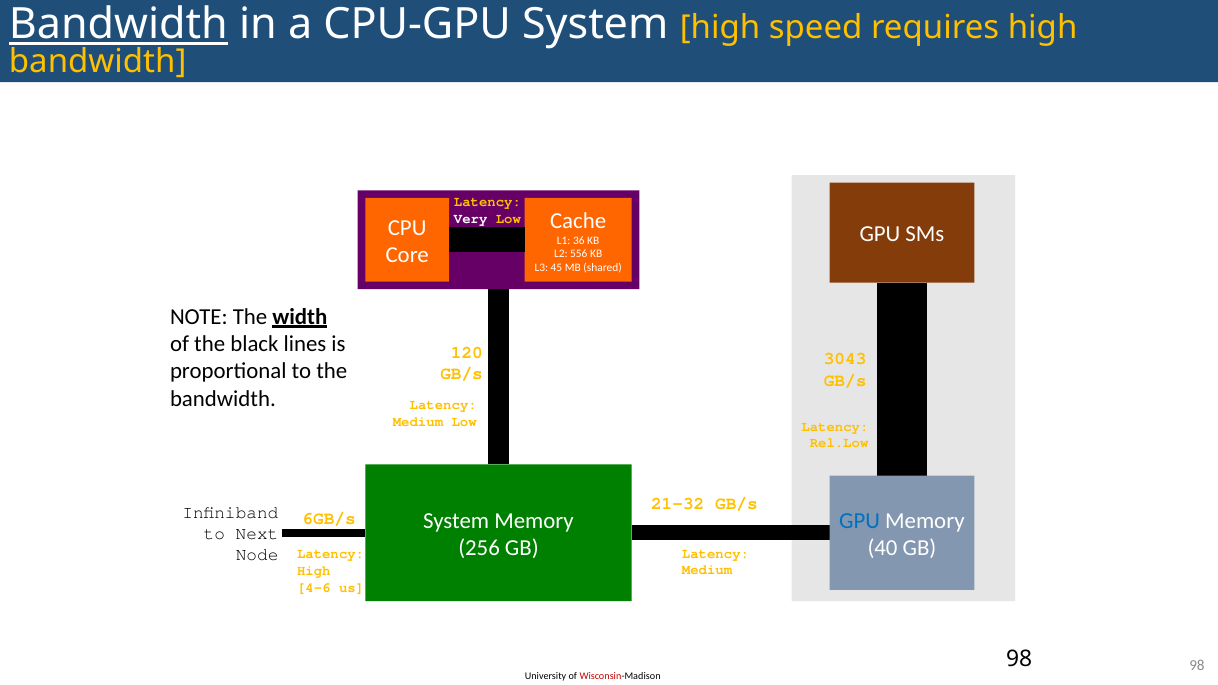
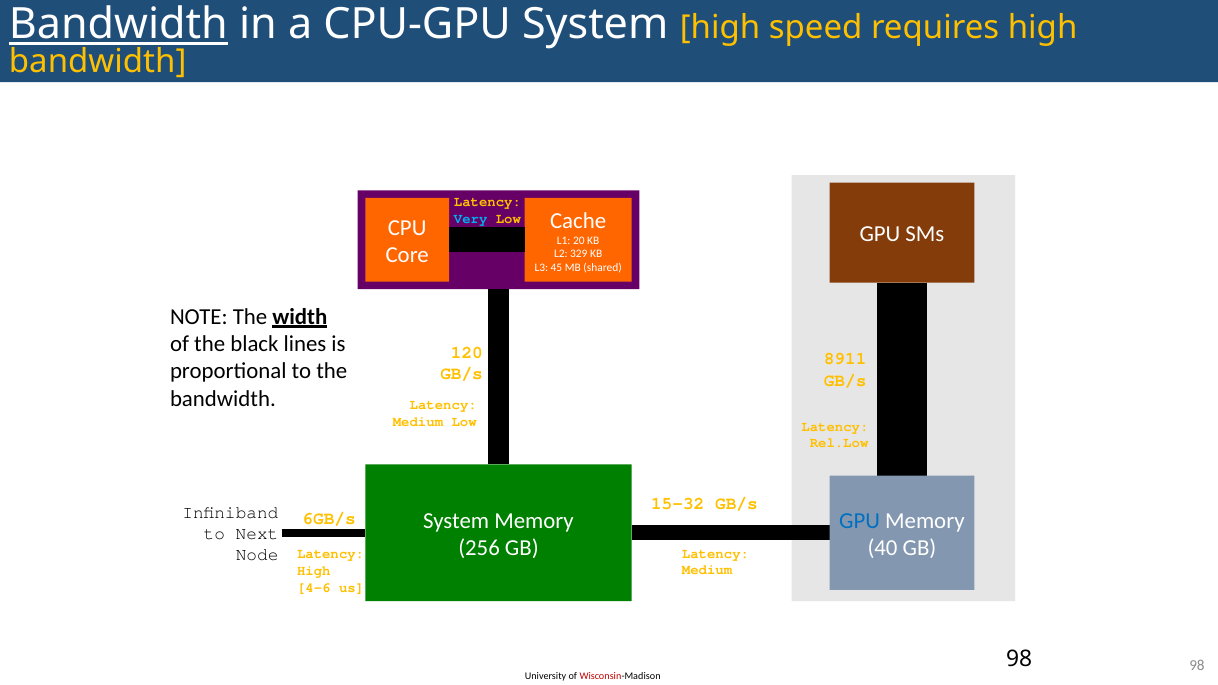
Very colour: white -> light blue (471, 219)
36: 36 -> 20 (579, 240)
556: 556 -> 329 (579, 254)
3043: 3043 -> 8911 (845, 359)
21-32: 21-32 -> 15-32 (678, 504)
